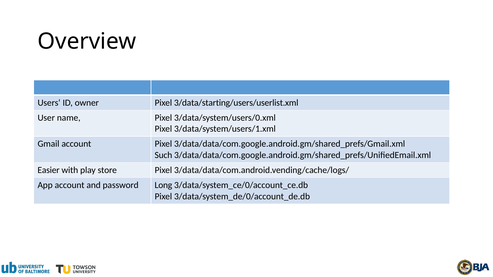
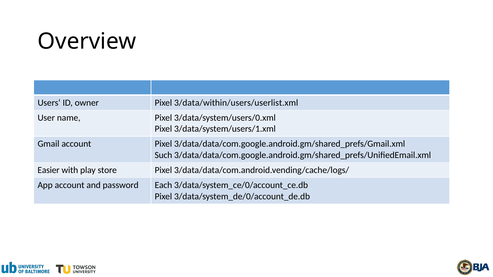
3/data/starting/users/userlist.xml: 3/data/starting/users/userlist.xml -> 3/data/within/users/userlist.xml (236, 103)
Long: Long -> Each (163, 185)
